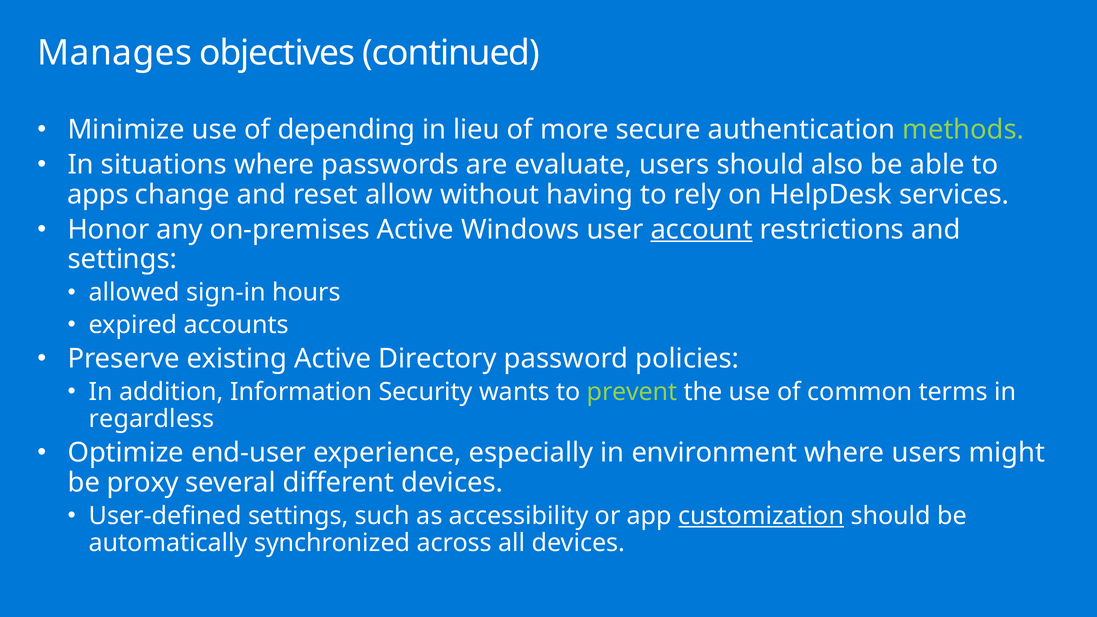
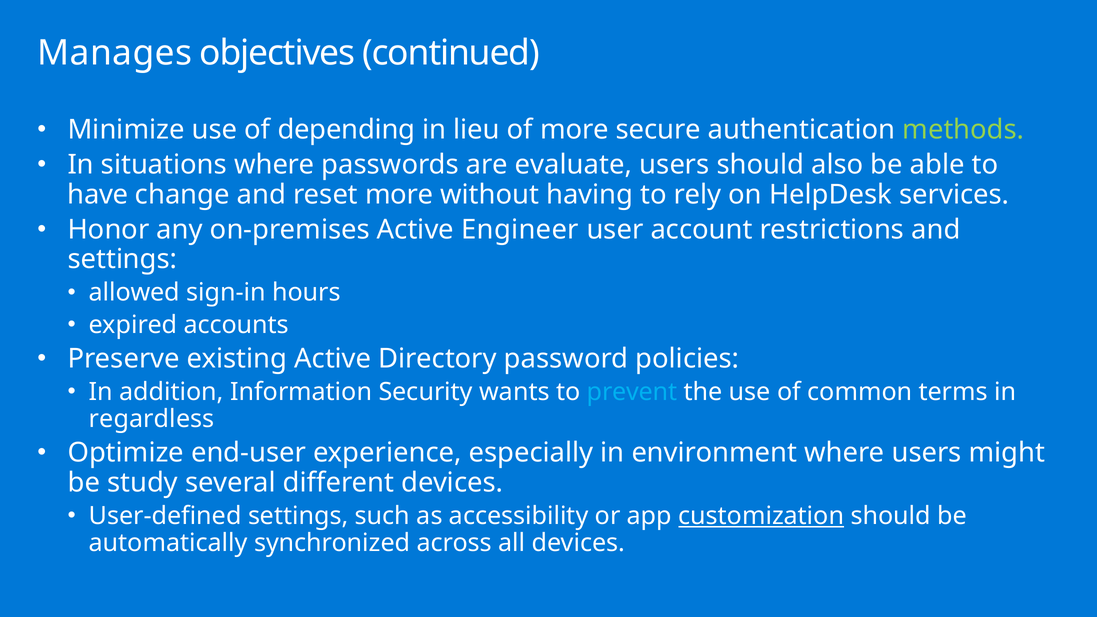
apps: apps -> have (98, 195)
reset allow: allow -> more (399, 195)
Windows: Windows -> Engineer (520, 230)
account underline: present -> none (702, 230)
prevent colour: light green -> light blue (632, 392)
proxy: proxy -> study (142, 483)
